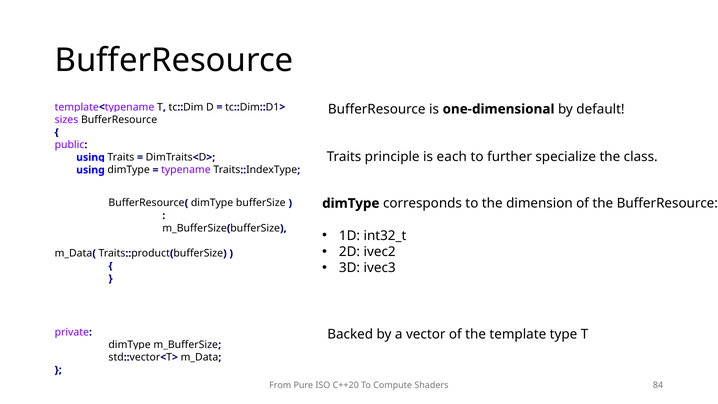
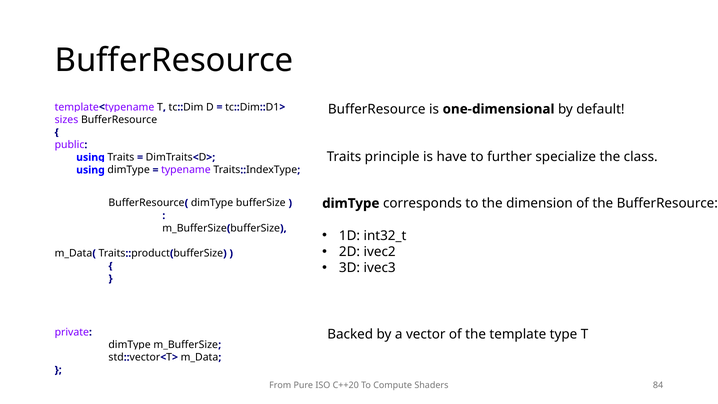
each: each -> have (452, 157)
